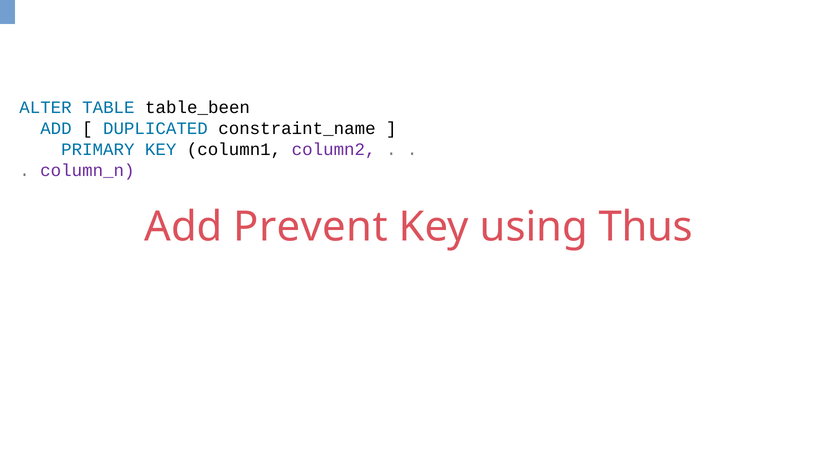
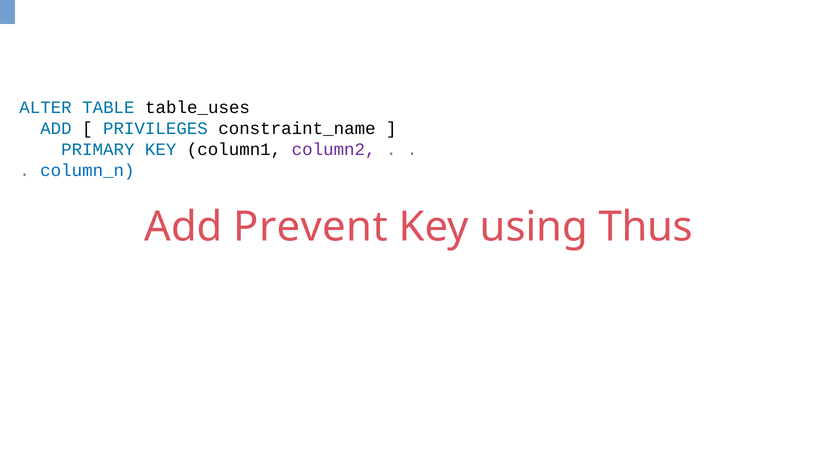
table_been: table_been -> table_uses (198, 108)
DUPLICATED: DUPLICATED -> PRIVILEGES (155, 129)
column_n colour: purple -> blue (87, 170)
